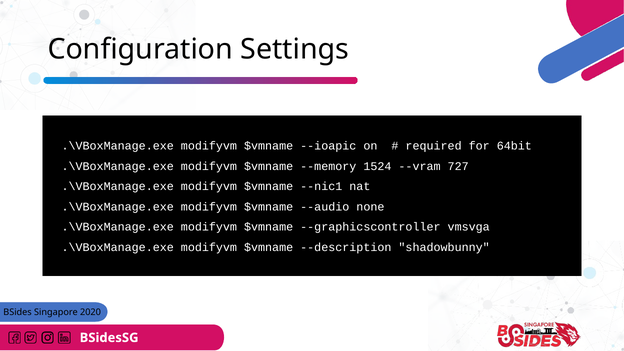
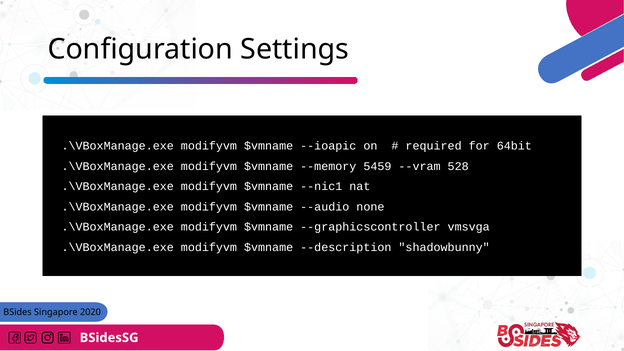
1524: 1524 -> 5459 (377, 166)
727: 727 -> 528 (458, 166)
